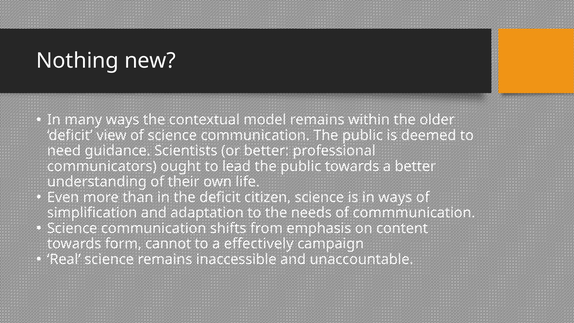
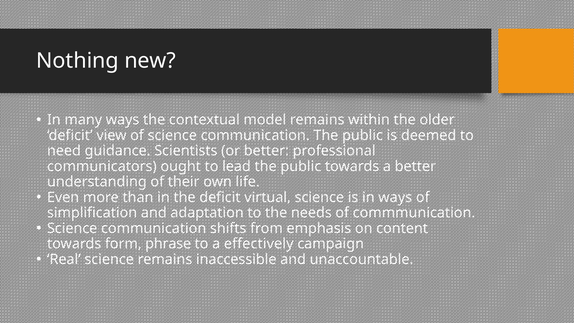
citizen: citizen -> virtual (268, 197)
cannot: cannot -> phrase (168, 244)
